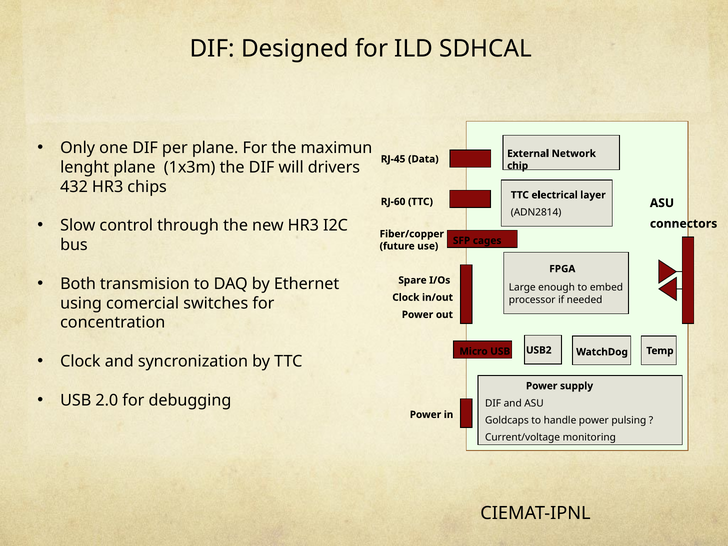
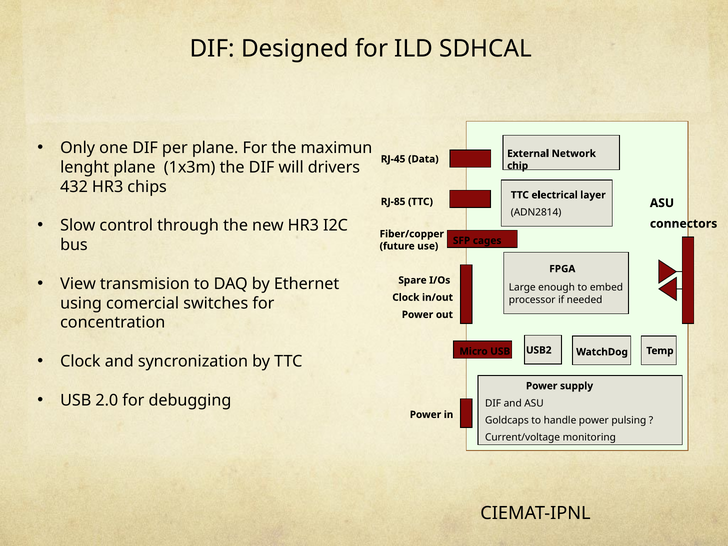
RJ-60: RJ-60 -> RJ-85 (393, 202)
Both: Both -> View (78, 284)
